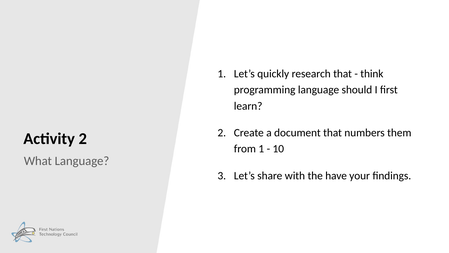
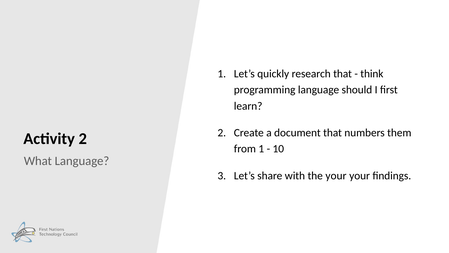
the have: have -> your (336, 175)
